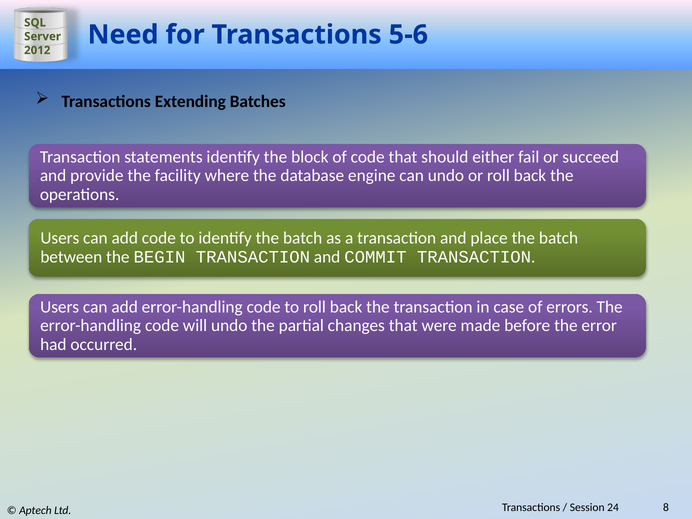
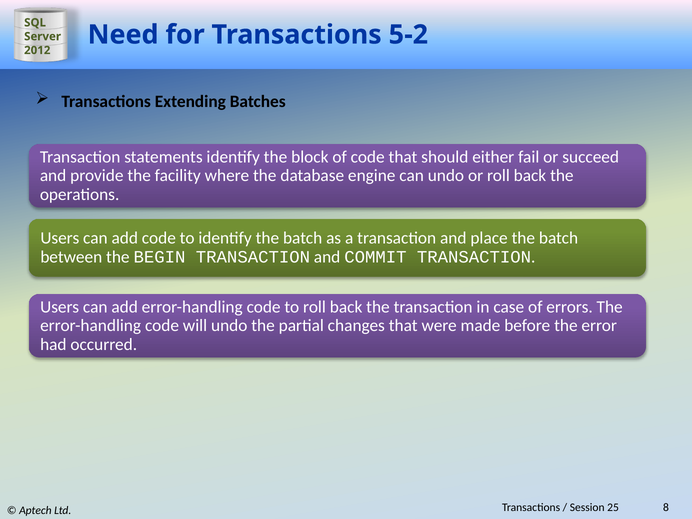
5-6: 5-6 -> 5-2 (408, 35)
24: 24 -> 25 (613, 508)
